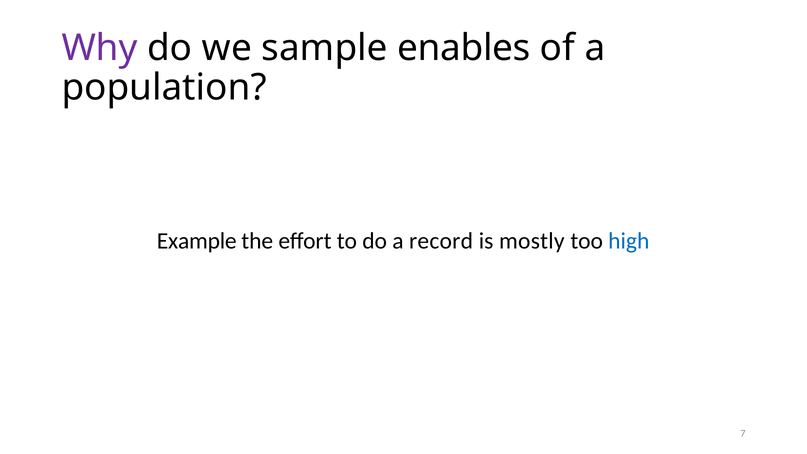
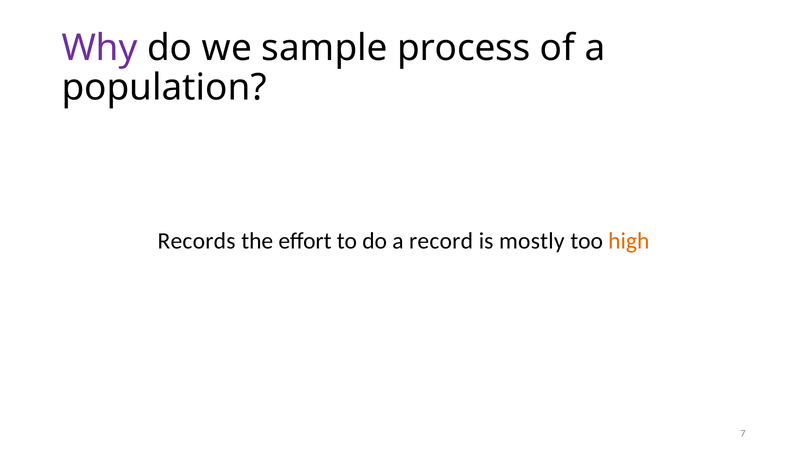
enables: enables -> process (464, 48)
Example: Example -> Records (197, 241)
high colour: blue -> orange (629, 241)
